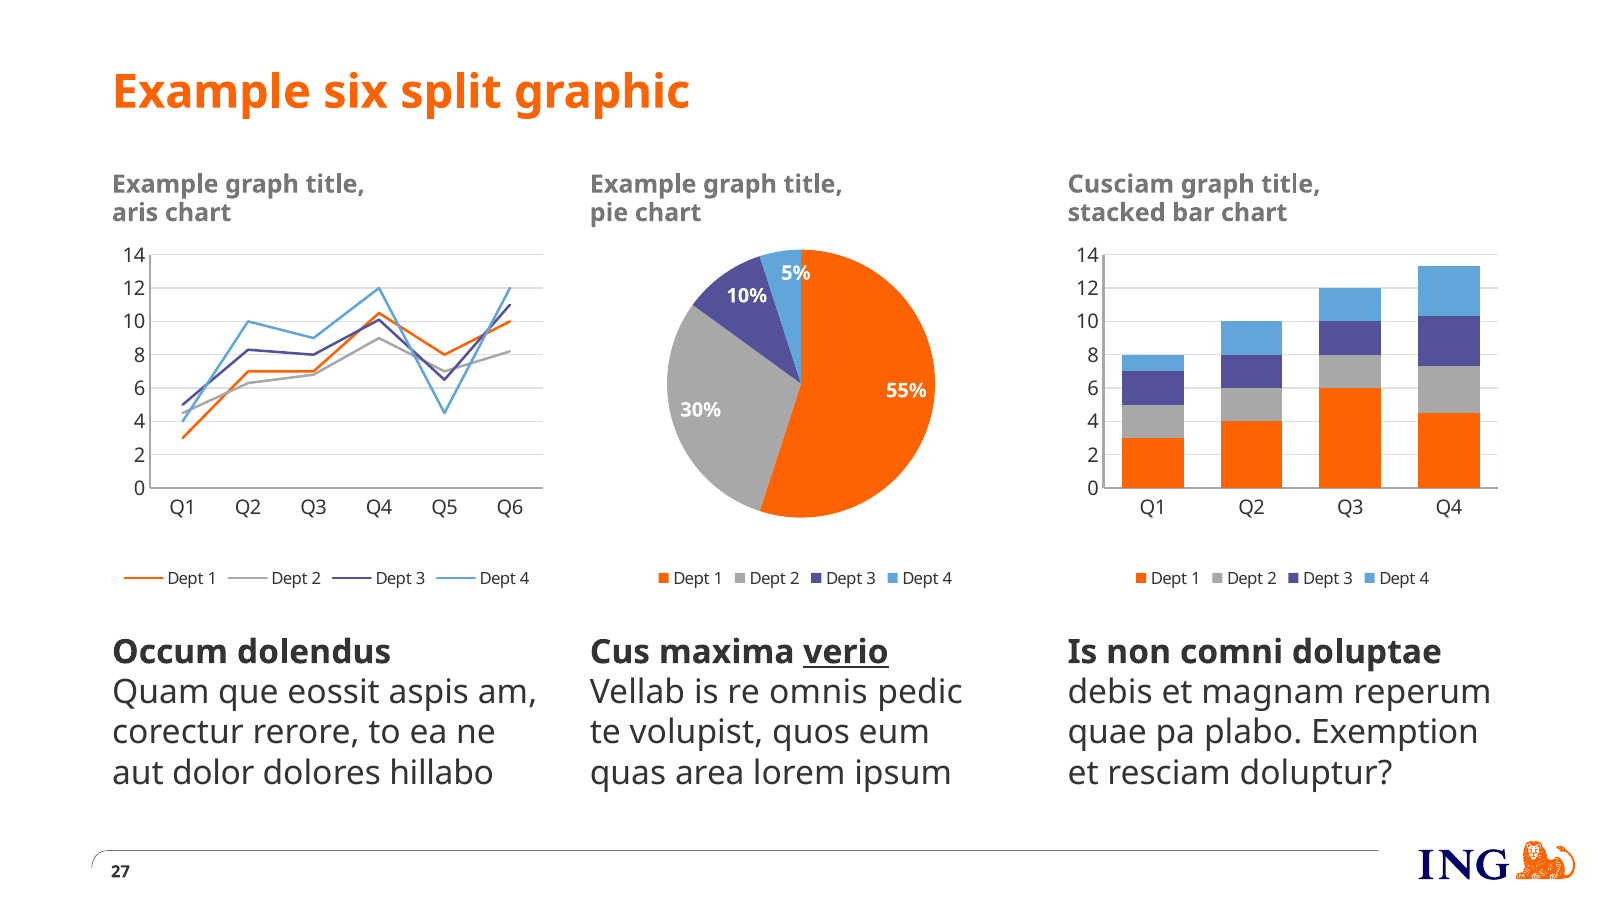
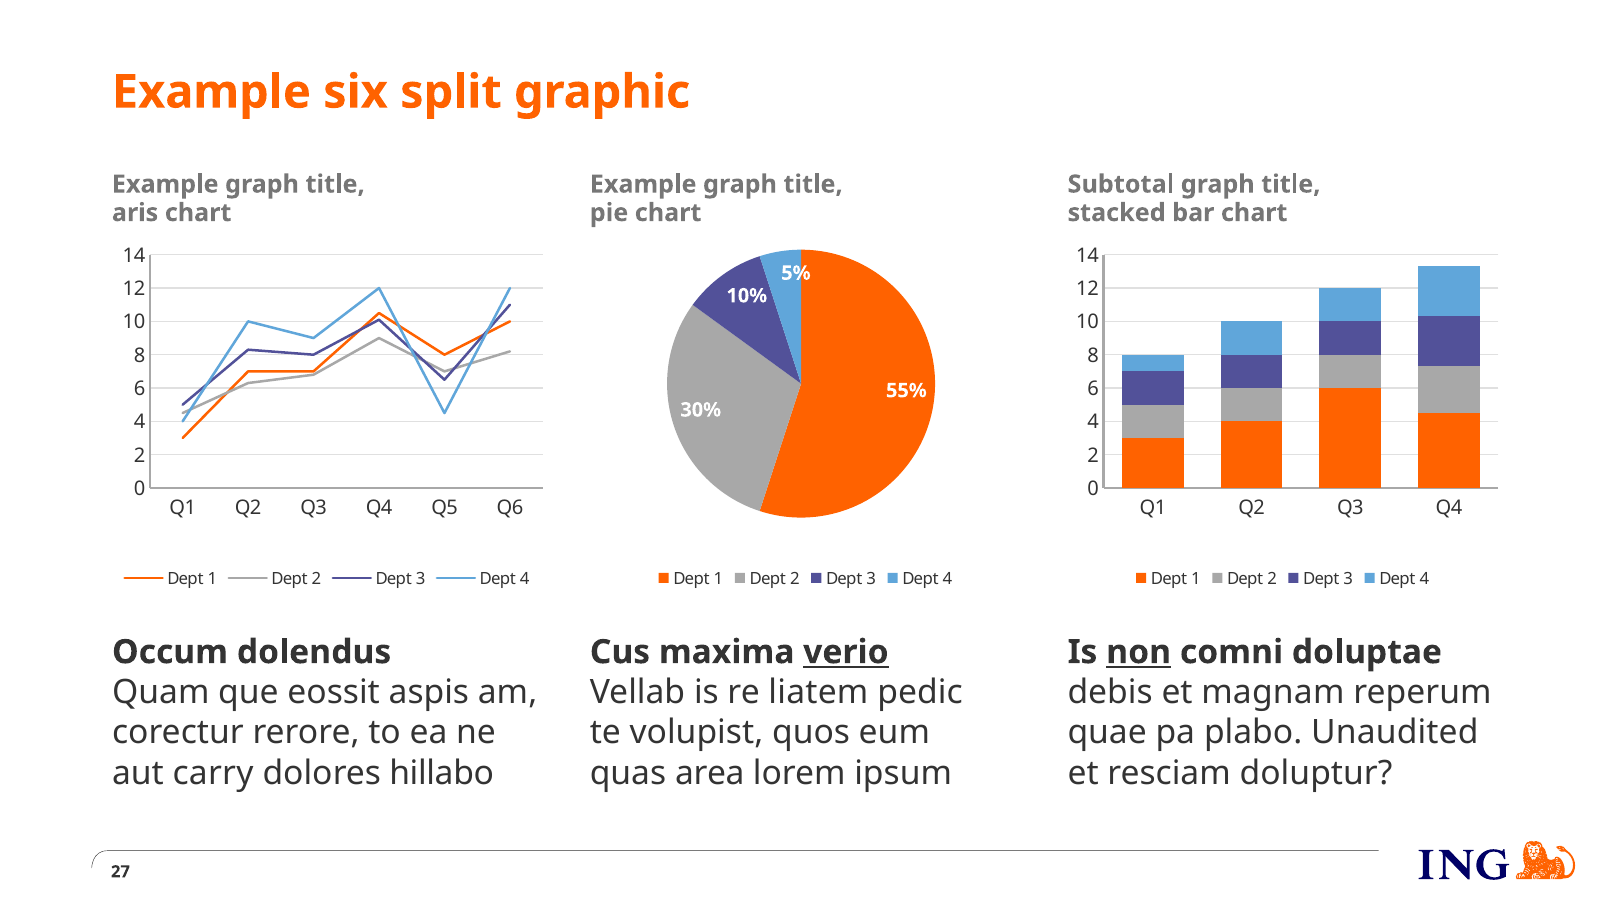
Cusciam: Cusciam -> Subtotal (1121, 184)
non underline: none -> present (1139, 652)
omnis: omnis -> liatem (818, 693)
Exemption: Exemption -> Unaudited (1395, 733)
dolor: dolor -> carry (213, 773)
